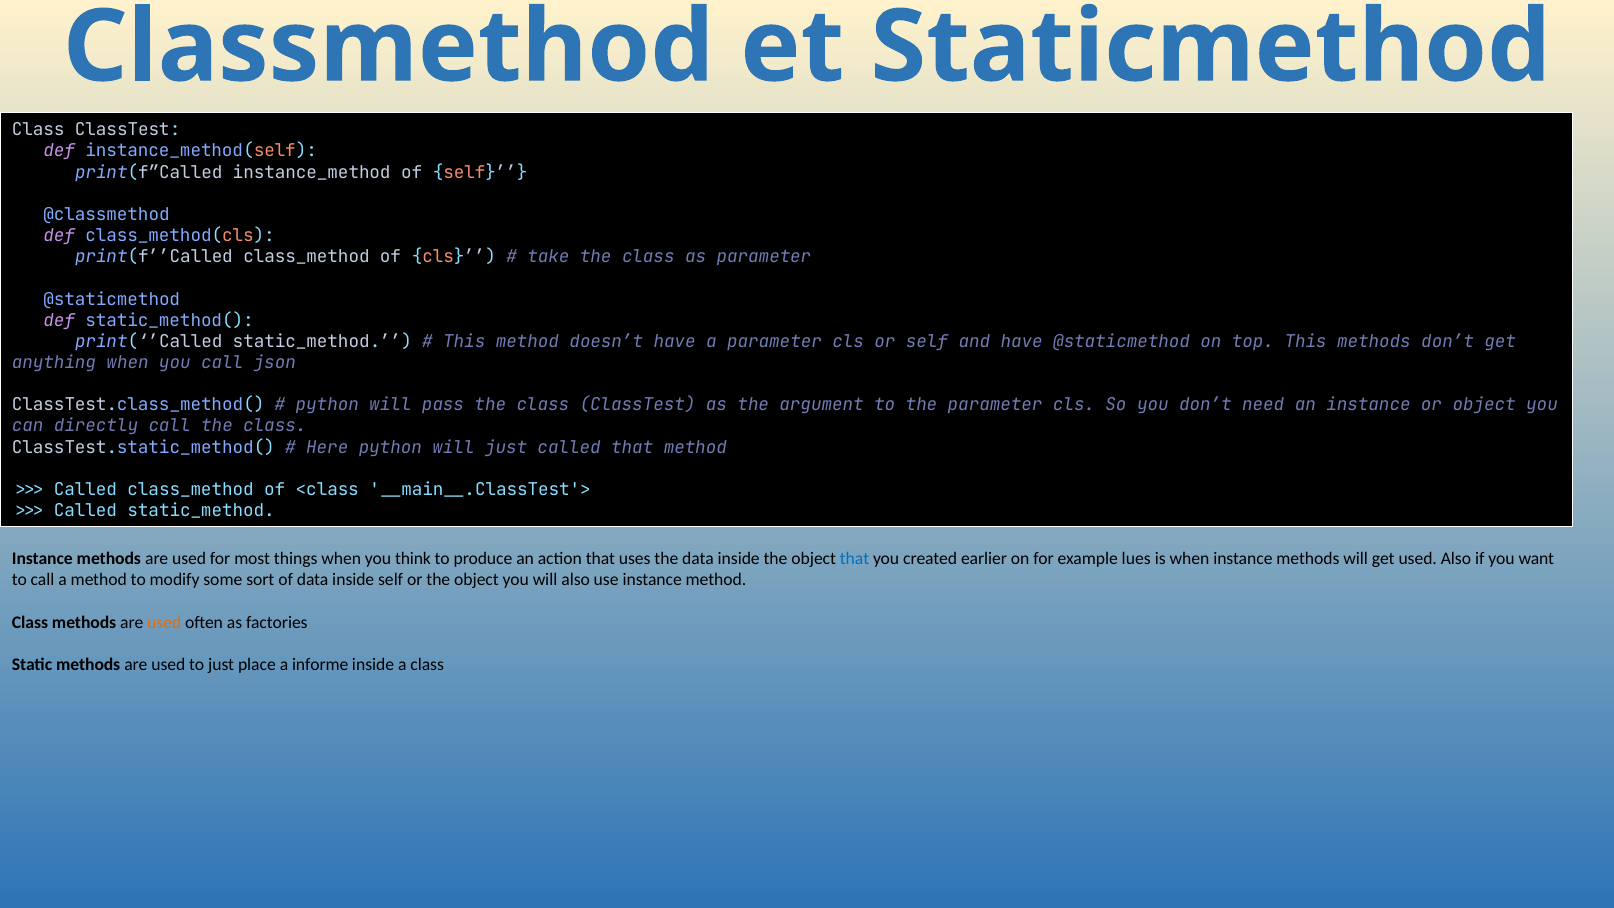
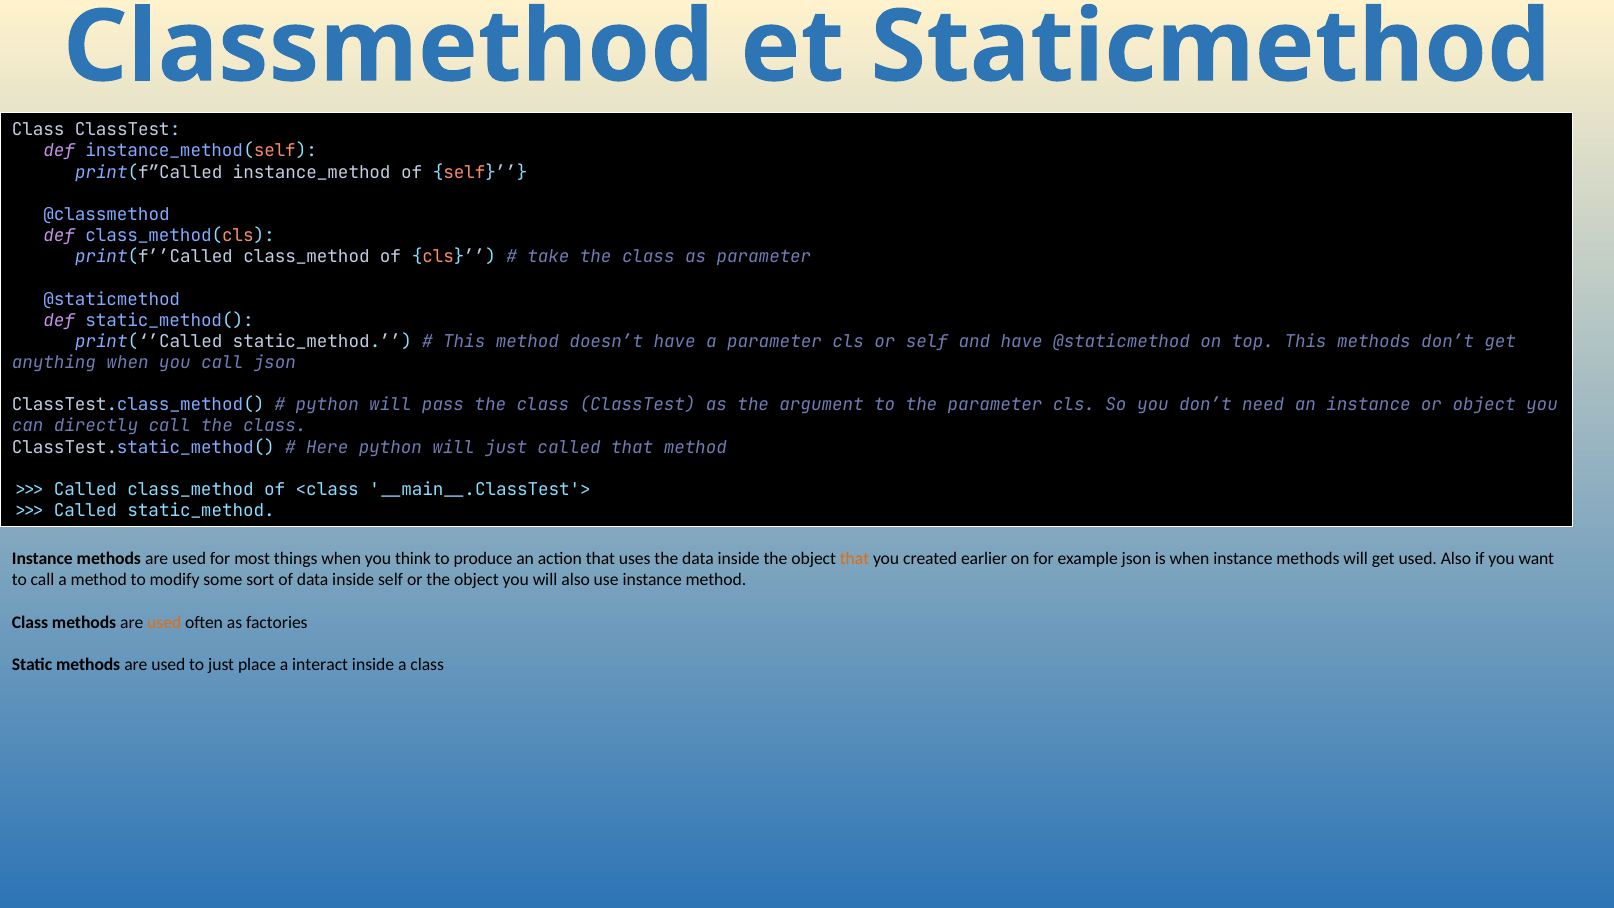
that colour: blue -> orange (855, 559)
example lues: lues -> json (1136, 559)
informe: informe -> interact (320, 665)
